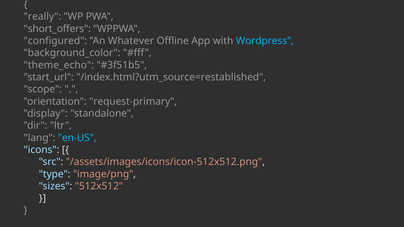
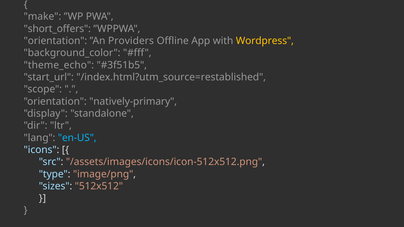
really: really -> make (42, 17)
configured: configured -> orientation (55, 41)
Whatever: Whatever -> Providers (131, 41)
Wordpress colour: light blue -> yellow (265, 41)
request-primary: request-primary -> natively-primary (133, 101)
